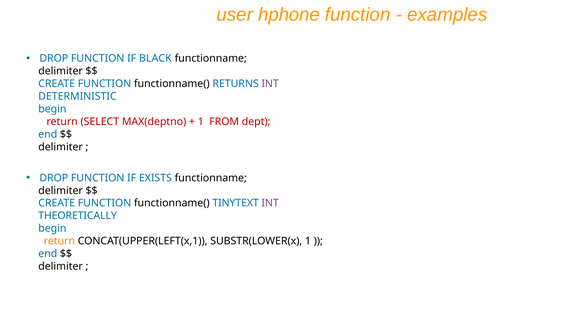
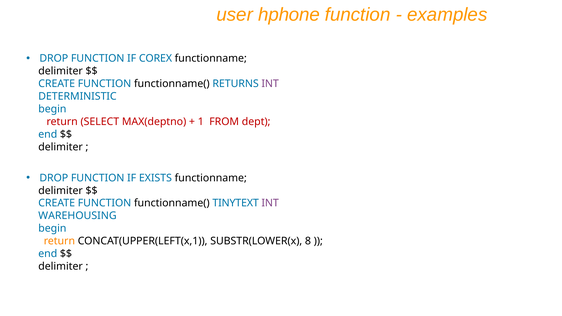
BLACK: BLACK -> COREX (155, 58)
THEORETICALLY: THEORETICALLY -> WAREHOUSING (77, 216)
SUBSTR(LOWER(x 1: 1 -> 8 (308, 241)
